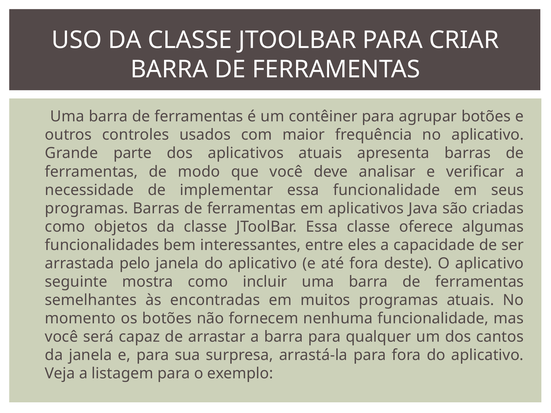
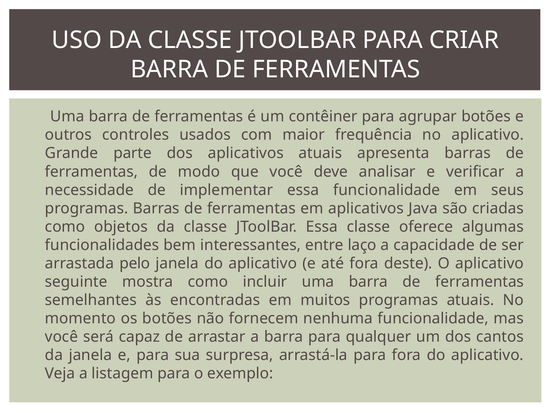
eles: eles -> laço (362, 245)
